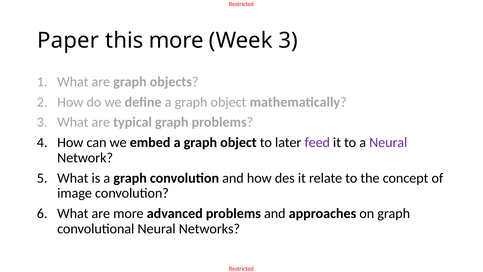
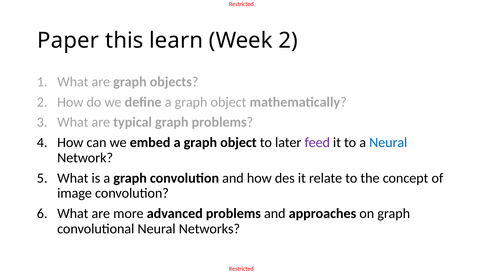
this more: more -> learn (176, 41)
Week 3: 3 -> 2 (288, 41)
Neural colour: purple -> blue (388, 142)
